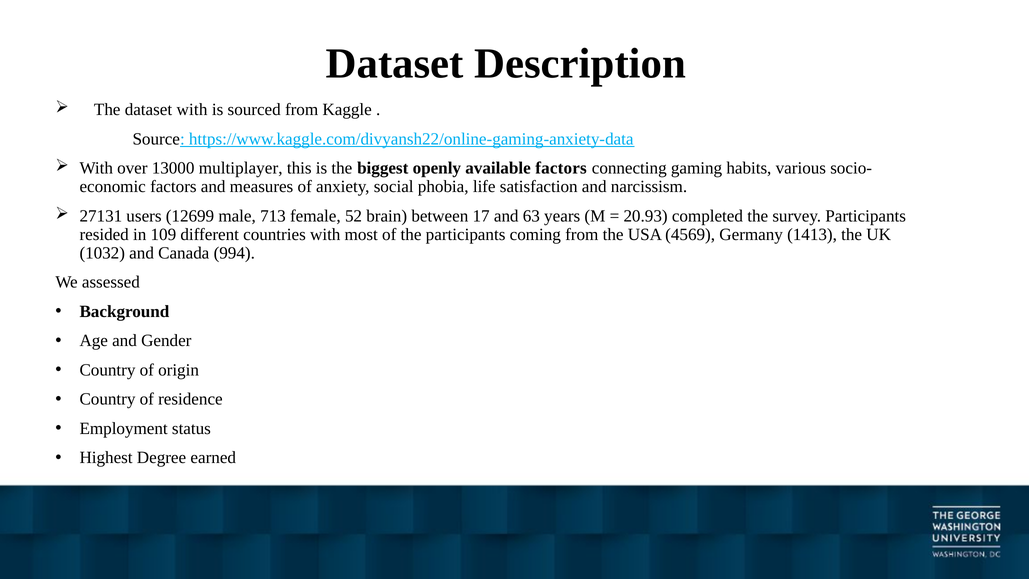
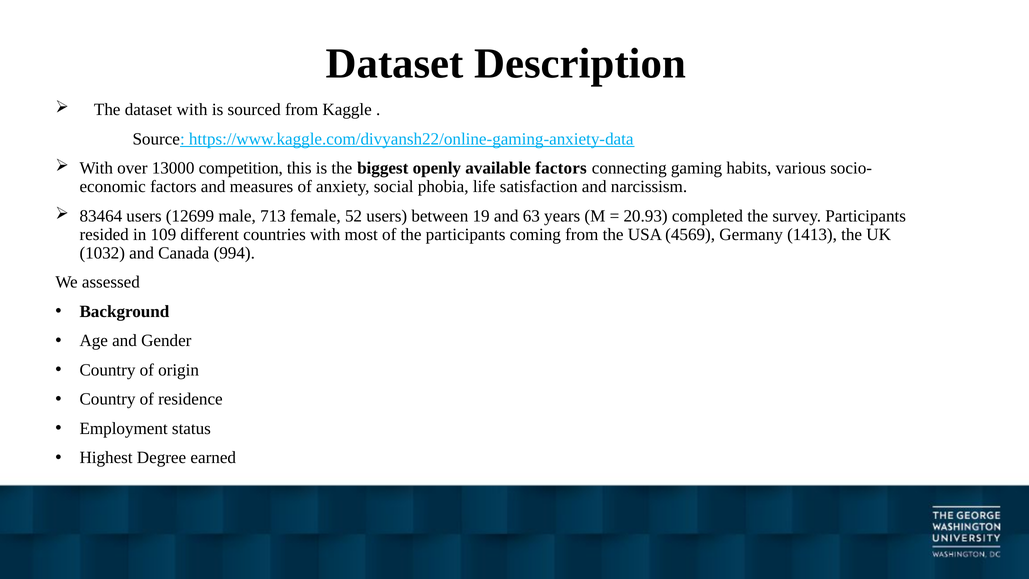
multiplayer: multiplayer -> competition (241, 168)
27131: 27131 -> 83464 (101, 216)
52 brain: brain -> users (387, 216)
17: 17 -> 19 (481, 216)
